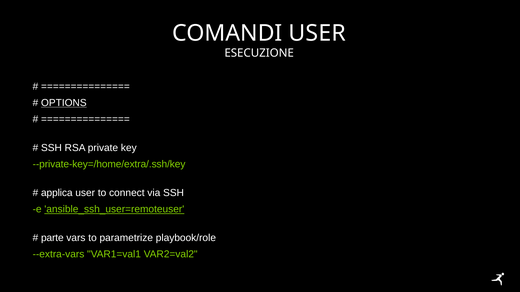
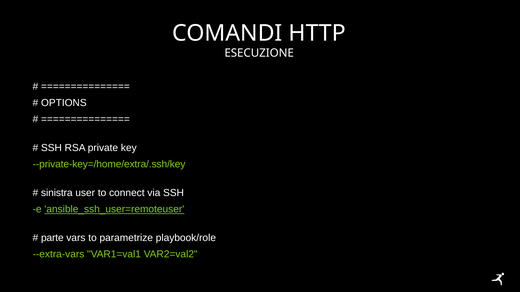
COMANDI USER: USER -> HTTP (317, 33)
OPTIONS underline: present -> none (64, 103)
applica: applica -> sinistra (57, 193)
